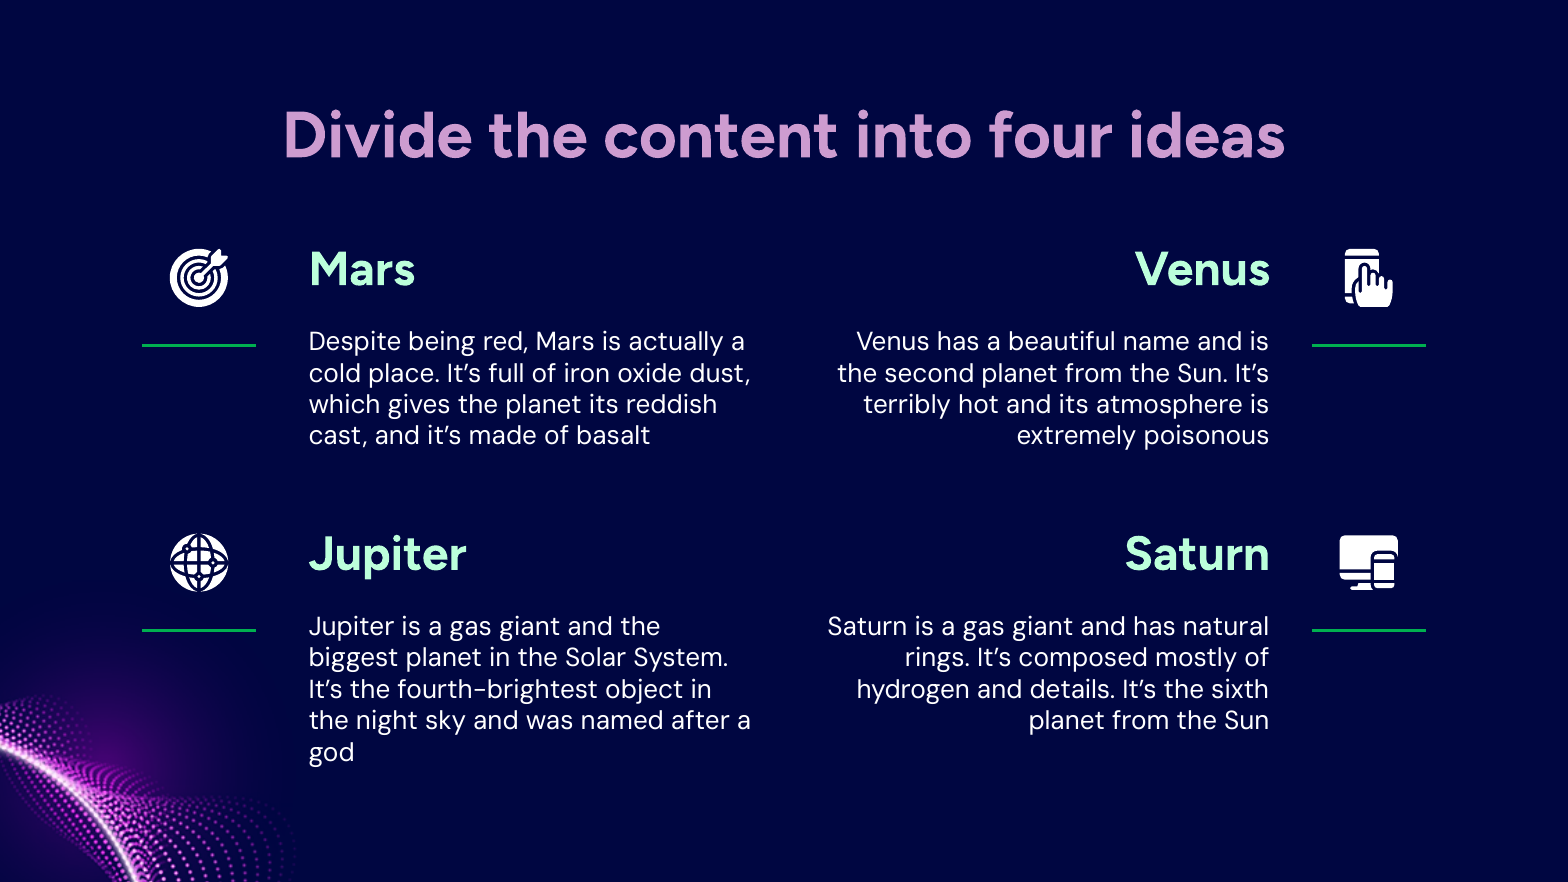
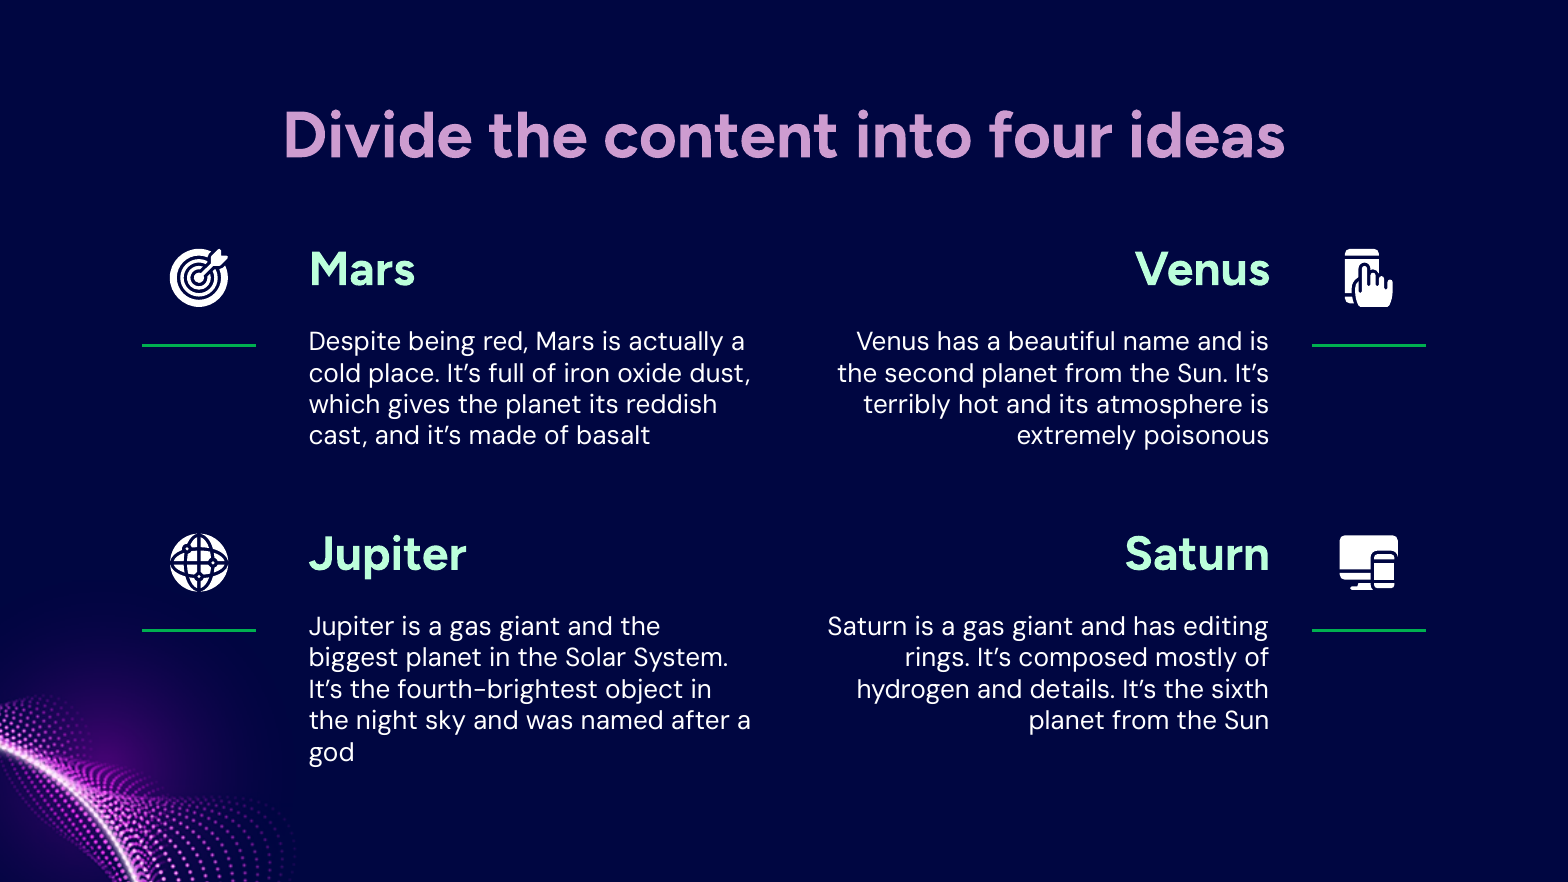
natural: natural -> editing (1226, 627)
